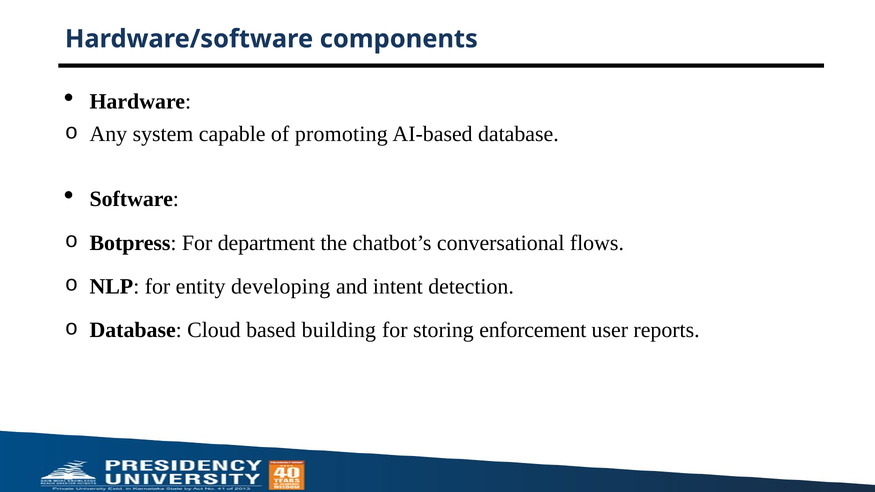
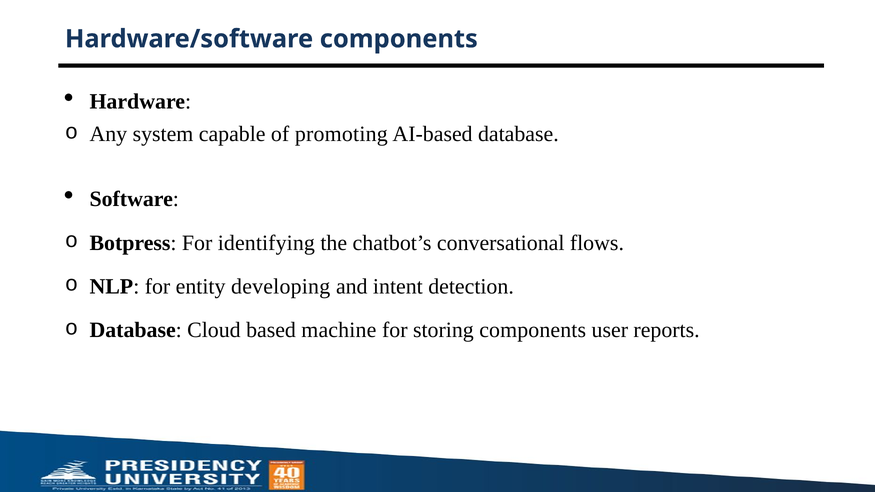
department: department -> identifying (266, 243)
building: building -> machine (339, 330)
storing enforcement: enforcement -> components (533, 330)
